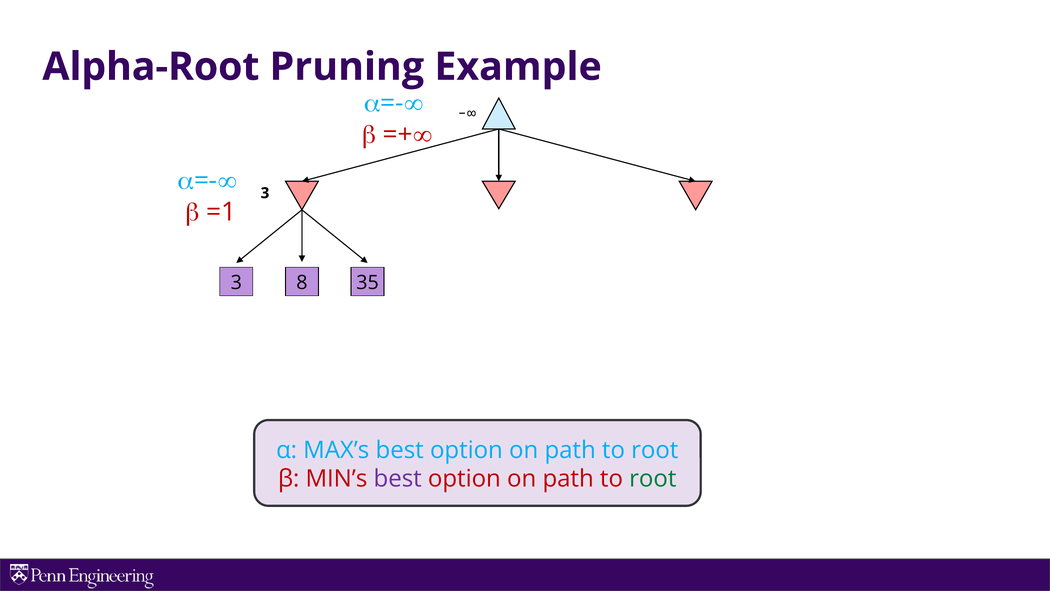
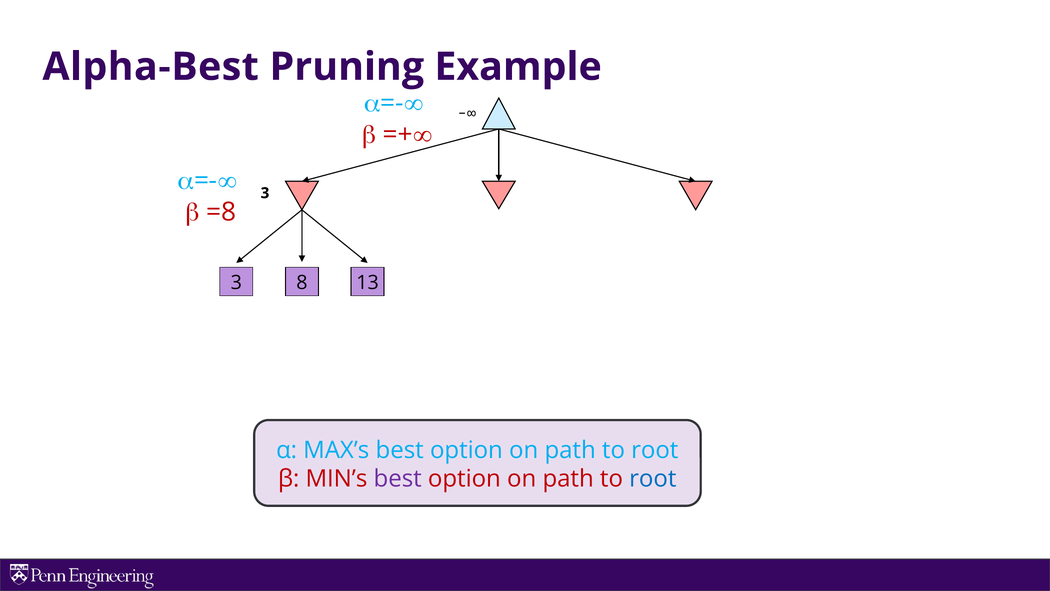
Alpha-Root: Alpha-Root -> Alpha-Best (151, 67)
=1: =1 -> =8 (221, 212)
35: 35 -> 13 (368, 283)
root colour: green -> blue (653, 479)
